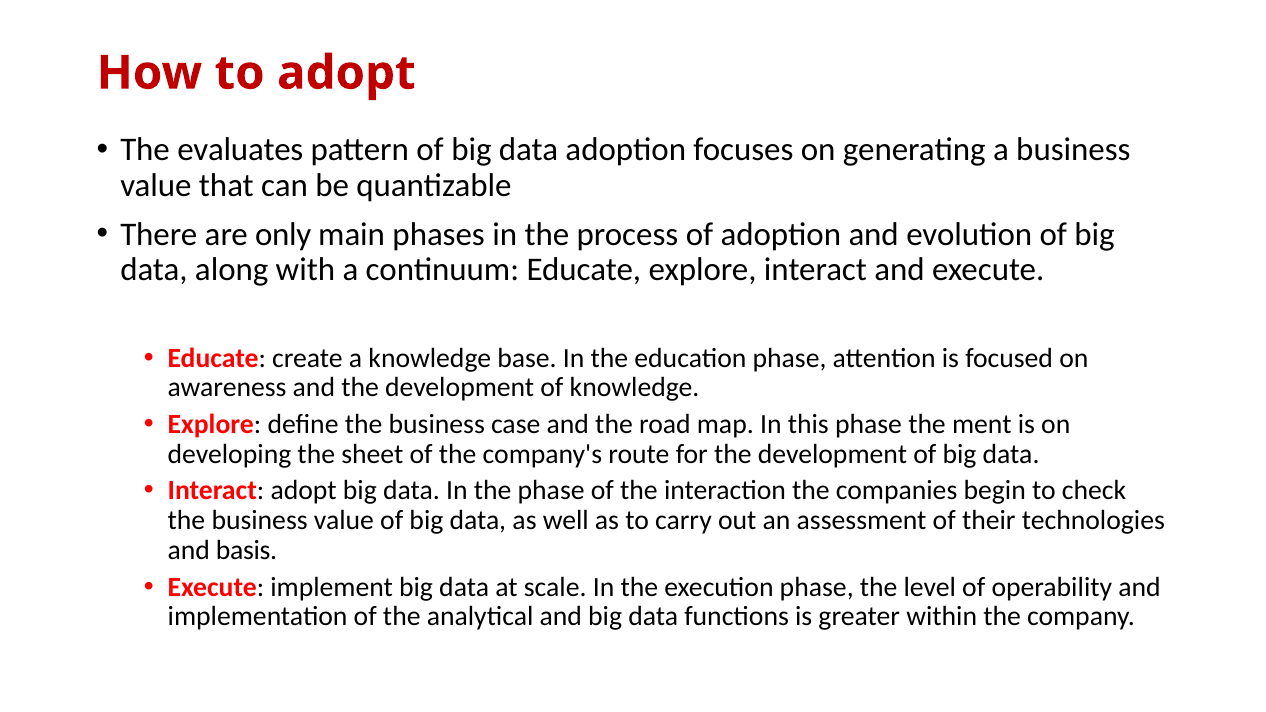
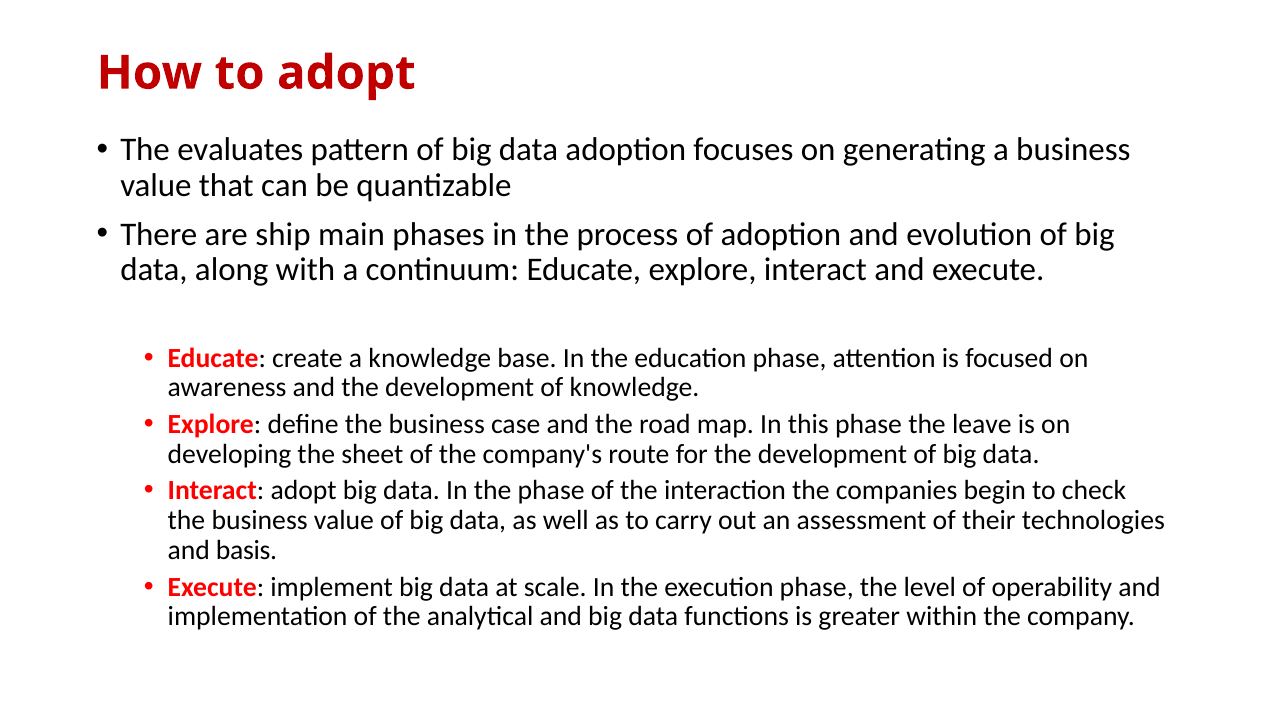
only: only -> ship (283, 234)
ment: ment -> leave (982, 424)
